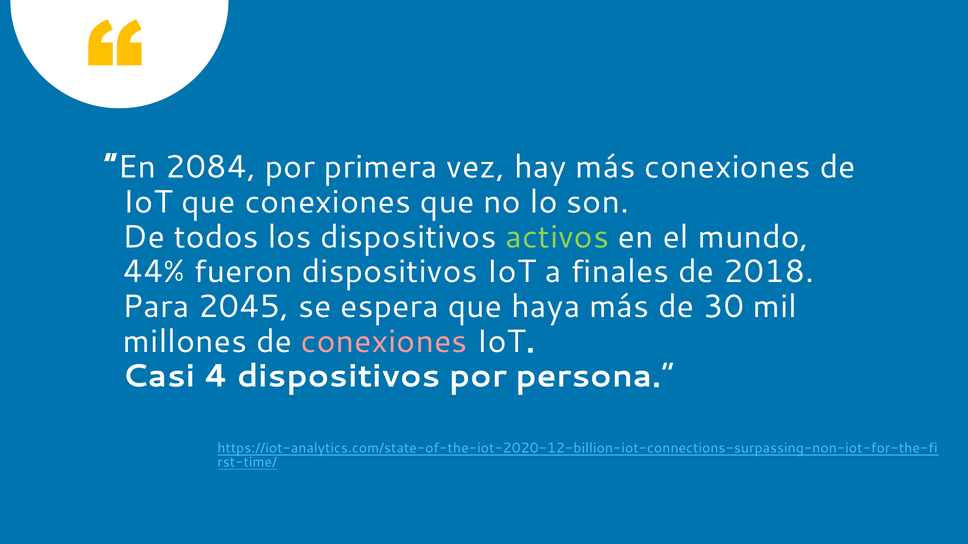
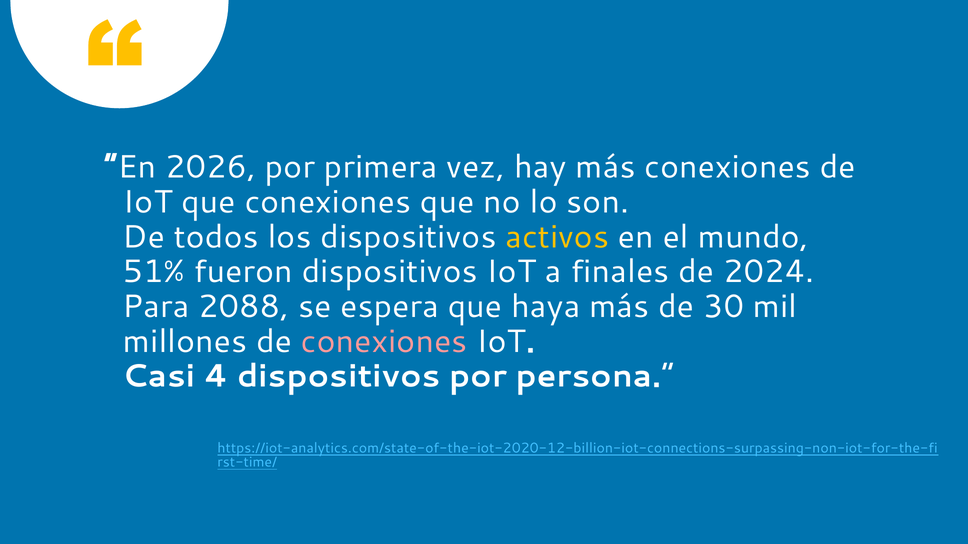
2084: 2084 -> 2026 (211, 167)
activos colour: light green -> yellow (557, 237)
44%: 44% -> 51% (154, 272)
2018: 2018 -> 2024 (769, 272)
2045: 2045 -> 2088 (244, 307)
